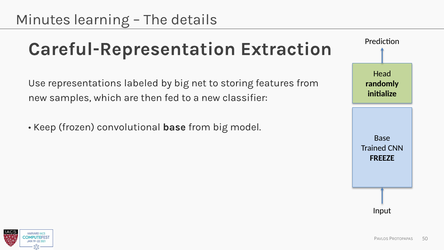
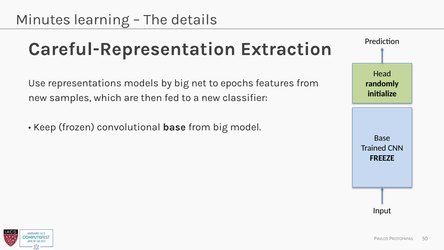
labeled: labeled -> models (141, 83)
storing: storing -> epochs (237, 83)
